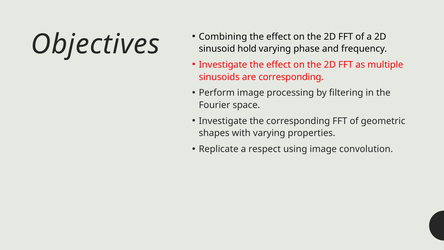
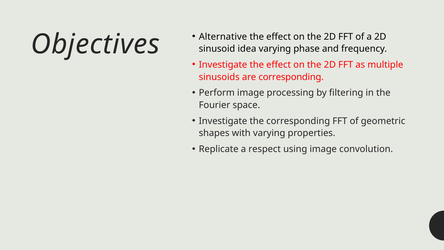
Combining: Combining -> Alternative (223, 37)
hold: hold -> idea (247, 49)
